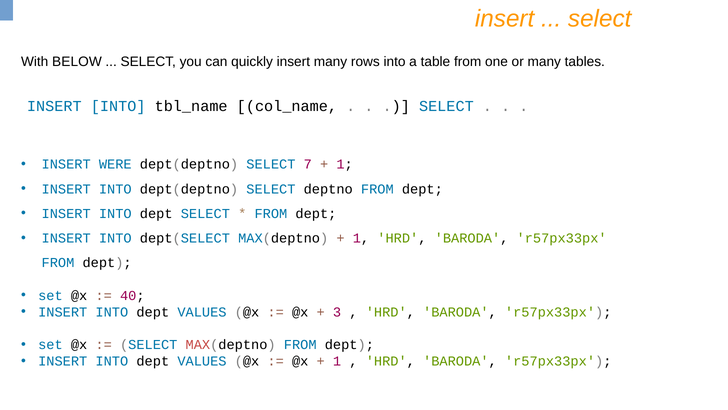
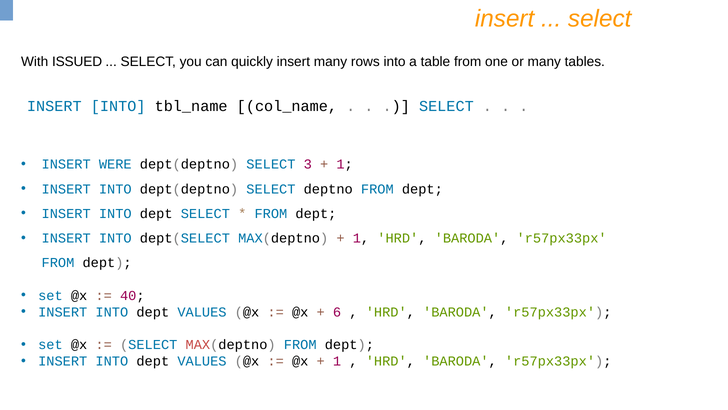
BELOW: BELOW -> ISSUED (77, 62)
7: 7 -> 3 (308, 164)
3: 3 -> 6 (337, 312)
